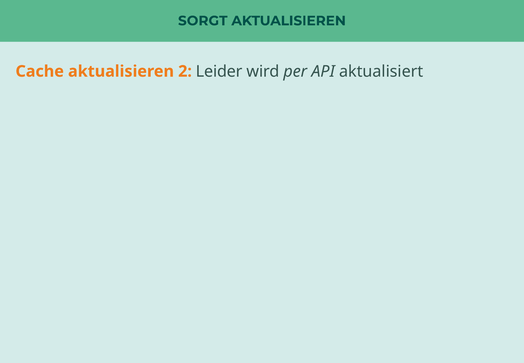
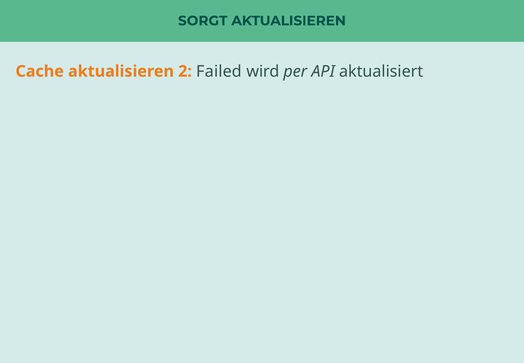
Leider: Leider -> Failed (219, 71)
